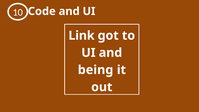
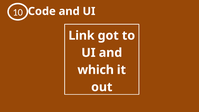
being: being -> which (96, 70)
